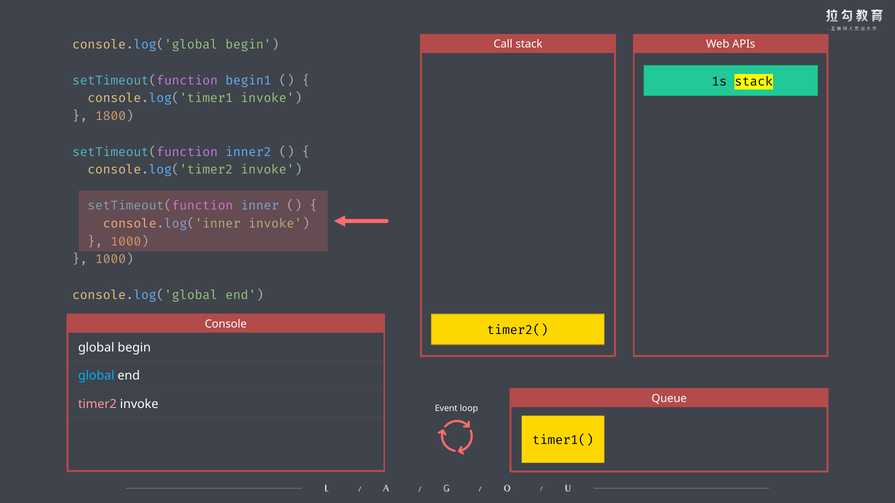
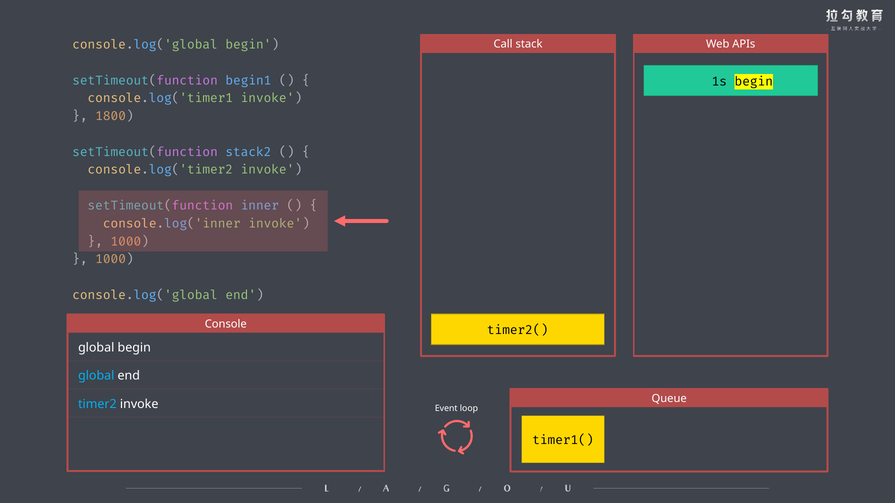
1s stack: stack -> begin (754, 81)
inner2: inner2 -> stack2 (248, 152)
timer2 colour: pink -> light blue (97, 404)
